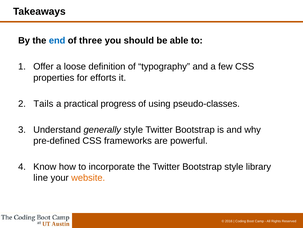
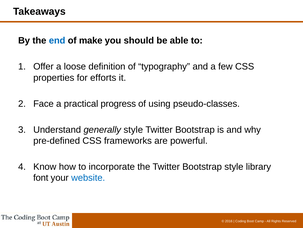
three: three -> make (91, 41)
Tails: Tails -> Face (43, 103)
line: line -> font (41, 177)
website colour: orange -> blue (88, 177)
